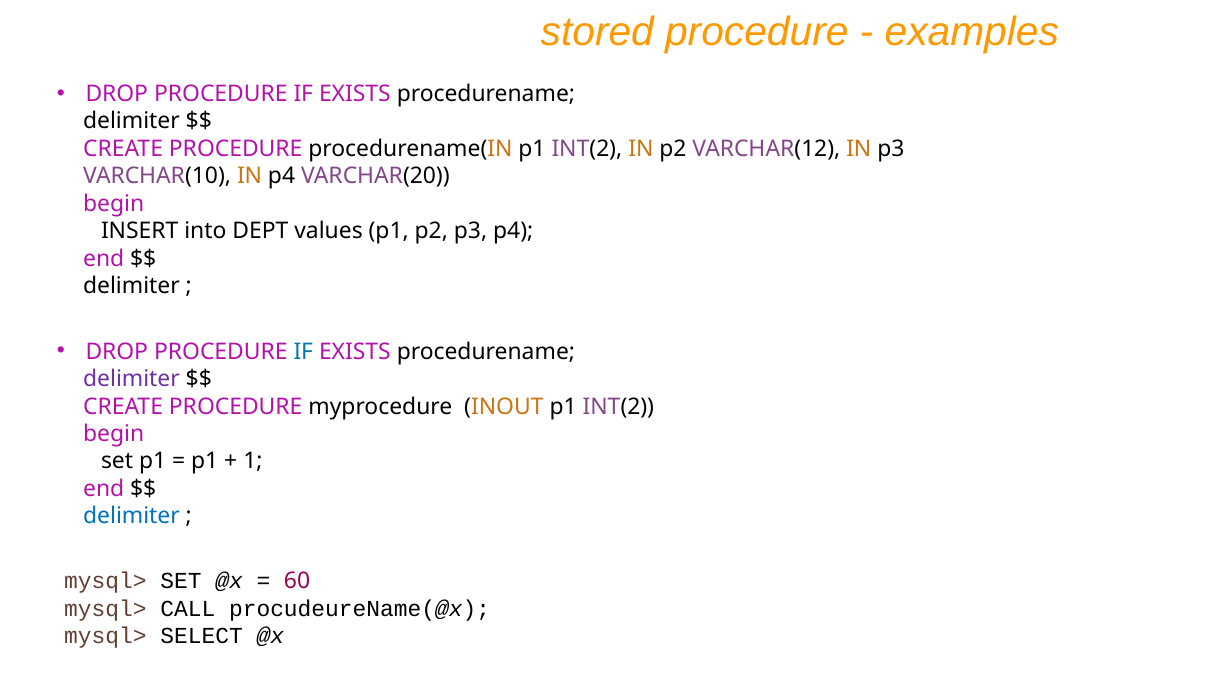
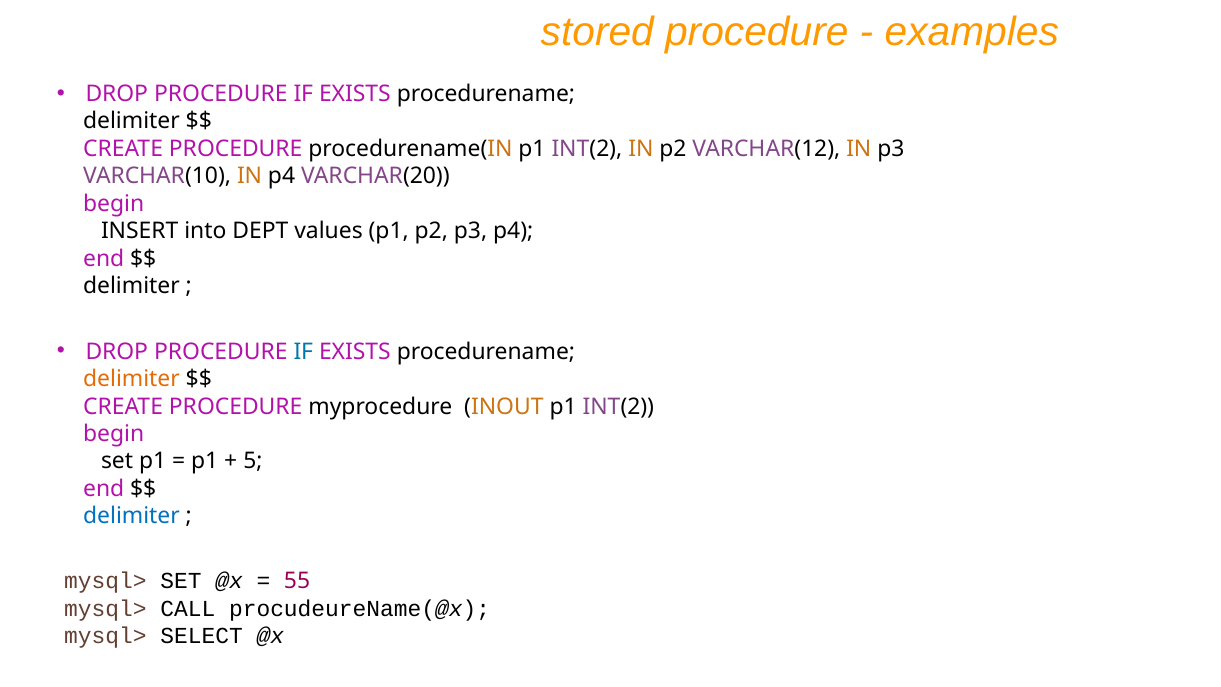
delimiter colour: purple -> orange (131, 379)
1: 1 -> 5 (253, 461)
60: 60 -> 55 (297, 581)
